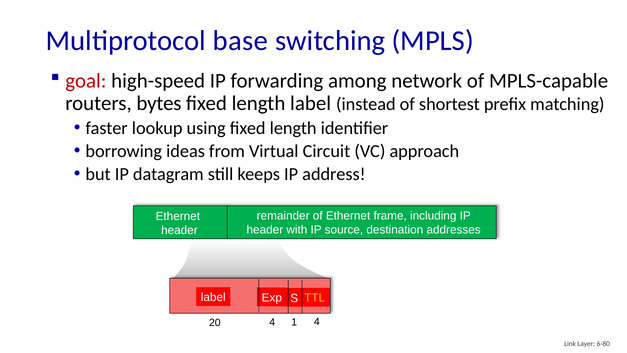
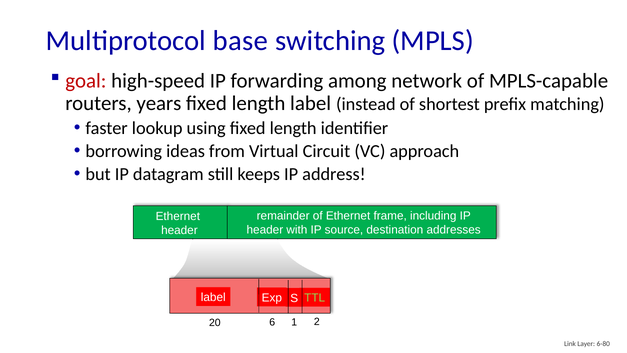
bytes: bytes -> years (159, 103)
TTL colour: yellow -> light green (315, 298)
20 4: 4 -> 6 (272, 322)
1 4: 4 -> 2 (317, 322)
